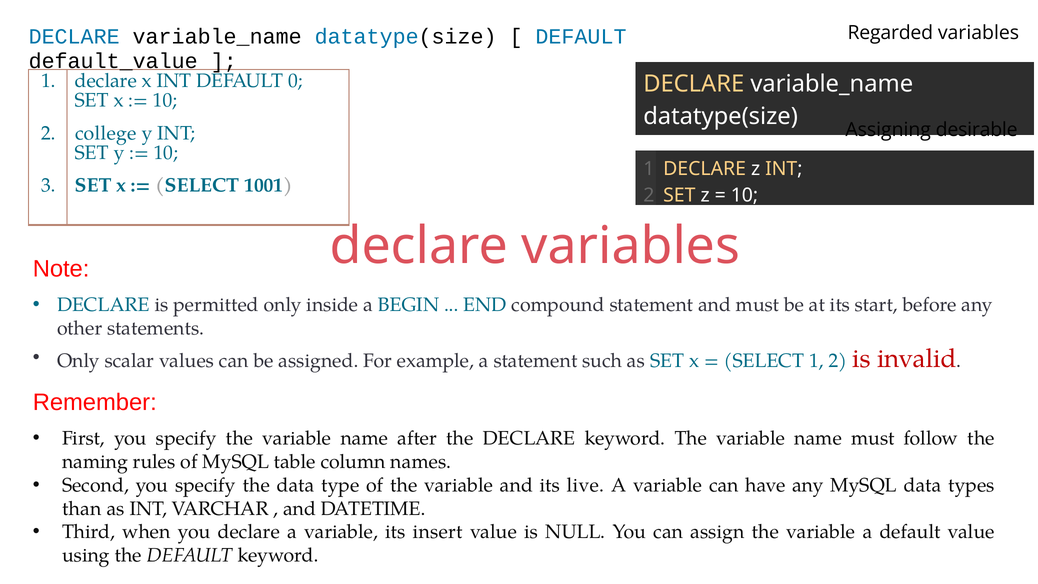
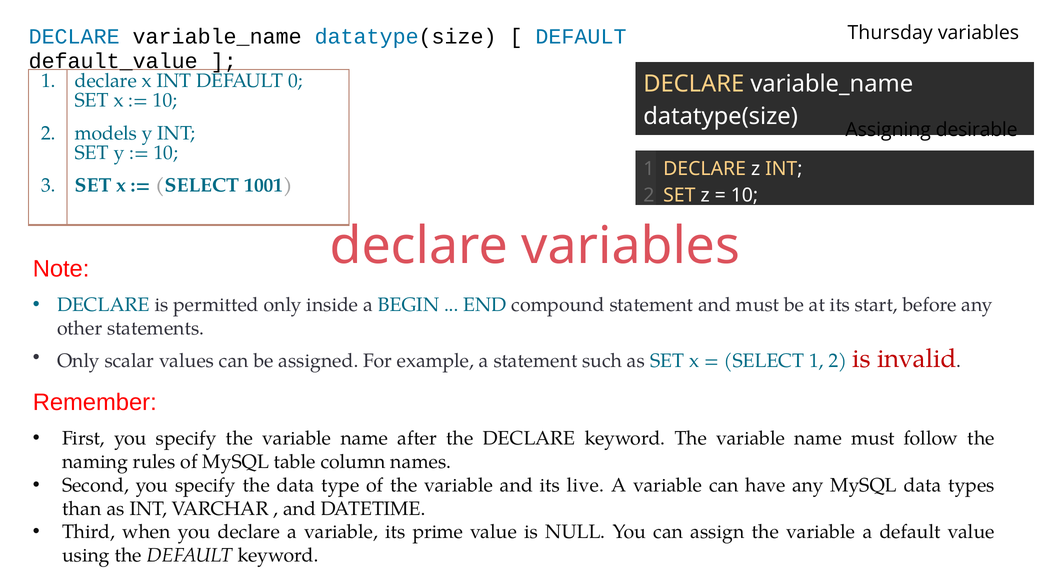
Regarded: Regarded -> Thursday (890, 33)
college: college -> models (106, 133)
insert: insert -> prime (438, 532)
